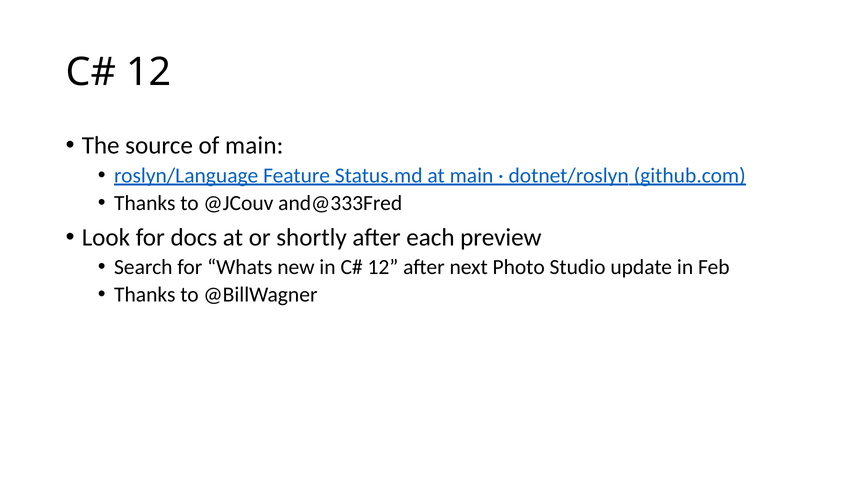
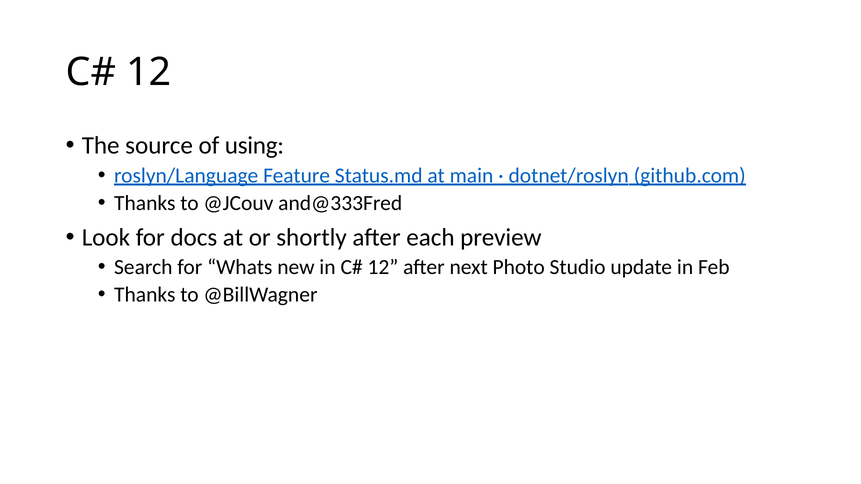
of main: main -> using (254, 146)
